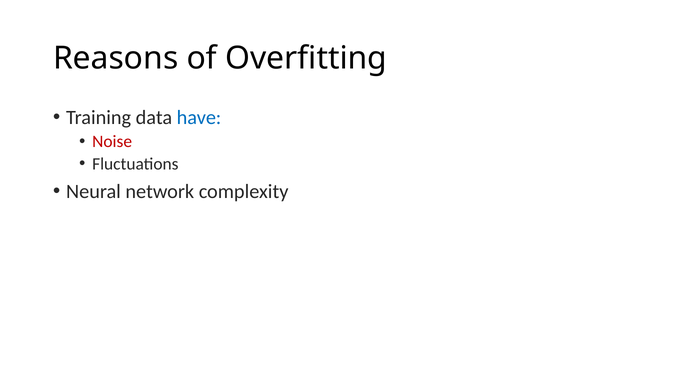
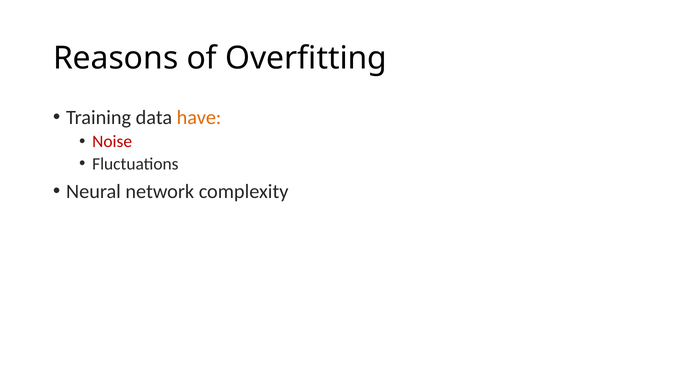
have colour: blue -> orange (199, 118)
